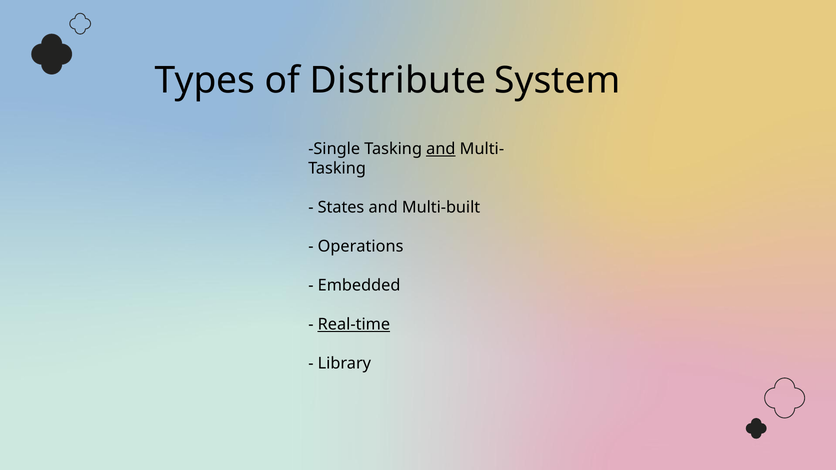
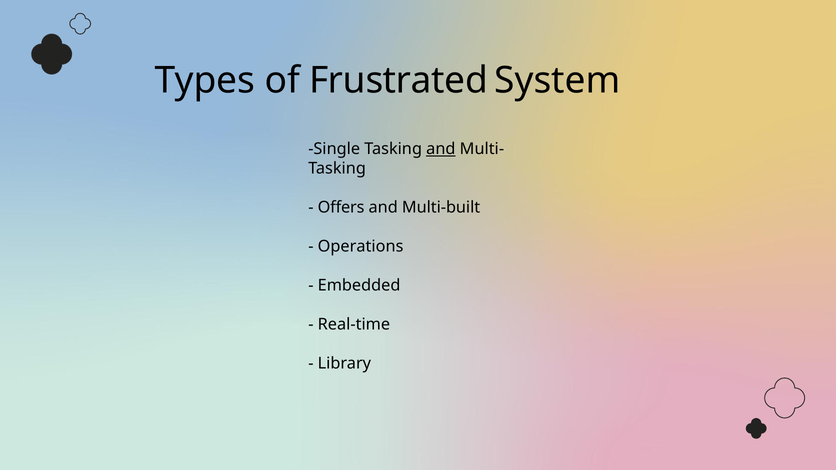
Distribute: Distribute -> Frustrated (398, 81)
States: States -> Offers (341, 207)
Real-time underline: present -> none (354, 325)
